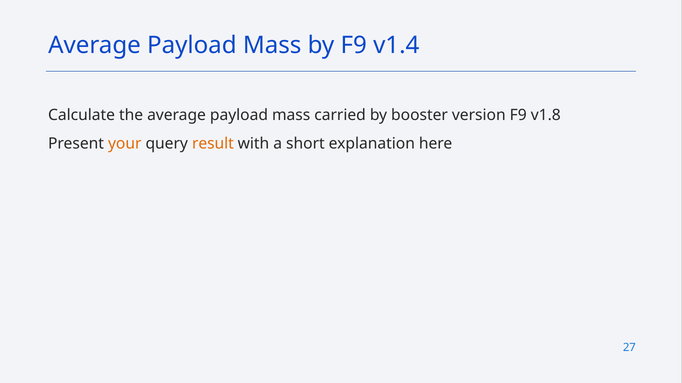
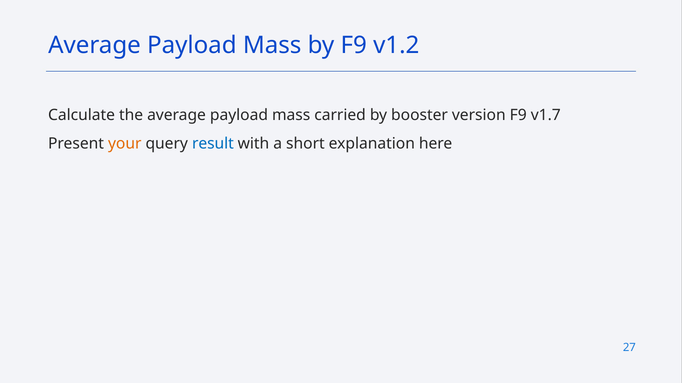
v1.4: v1.4 -> v1.2 (396, 46)
v1.8: v1.8 -> v1.7 (546, 115)
result colour: orange -> blue (213, 144)
